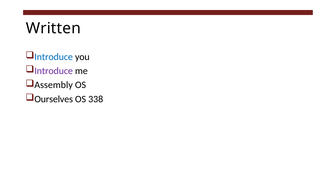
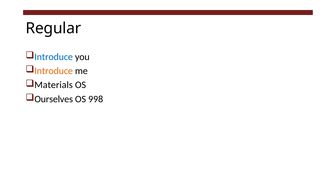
Written: Written -> Regular (53, 28)
Introduce colour: purple -> orange (54, 71)
Assembly: Assembly -> Materials (54, 85)
338: 338 -> 998 (96, 99)
